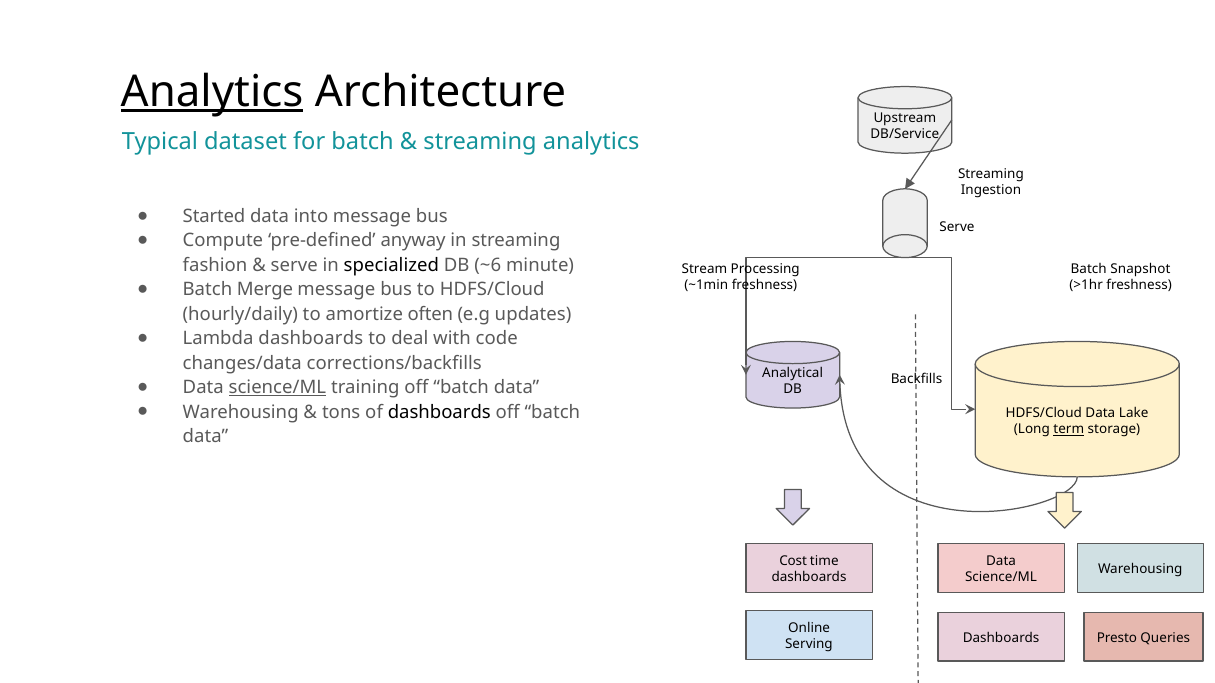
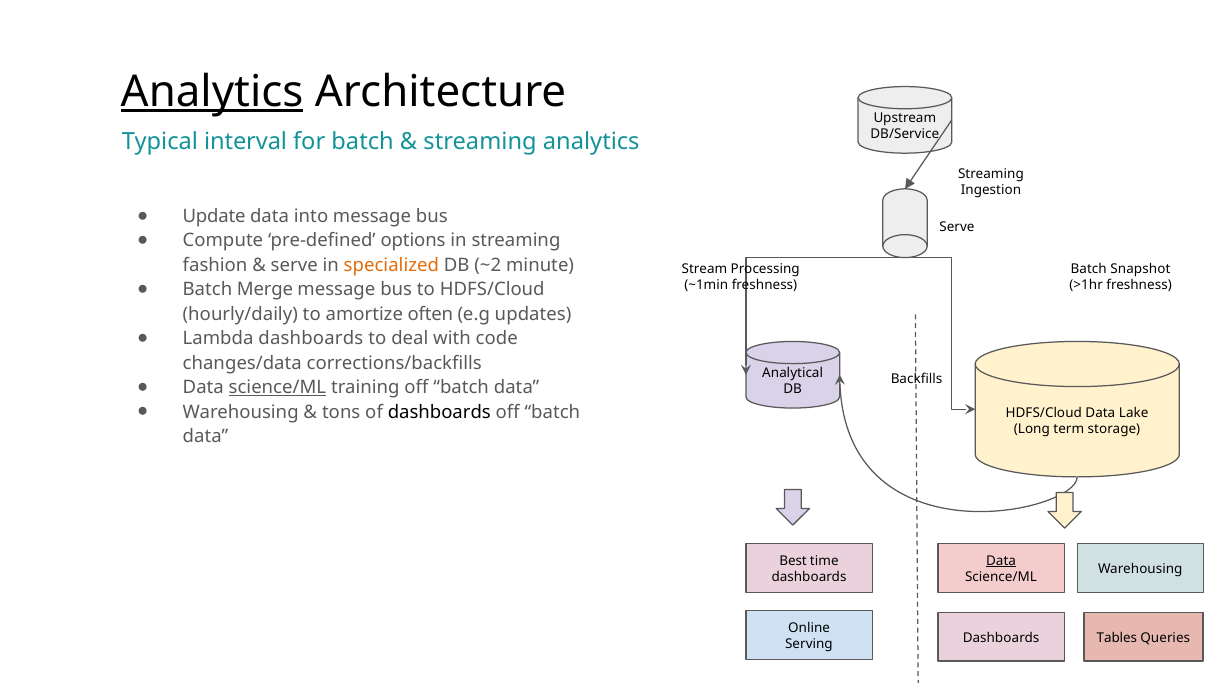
dataset: dataset -> interval (246, 141)
Started: Started -> Update (214, 216)
anyway: anyway -> options (413, 241)
specialized colour: black -> orange (391, 265)
~6: ~6 -> ~2 (488, 265)
term underline: present -> none (1069, 430)
Cost: Cost -> Best (793, 561)
Data underline: none -> present (1001, 561)
Presto: Presto -> Tables (1117, 638)
